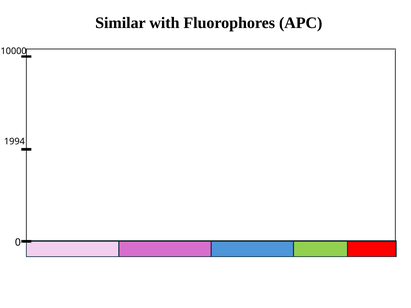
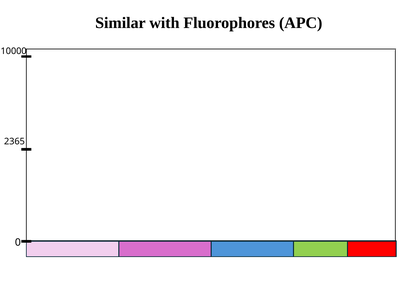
1994: 1994 -> 2365 (14, 142)
